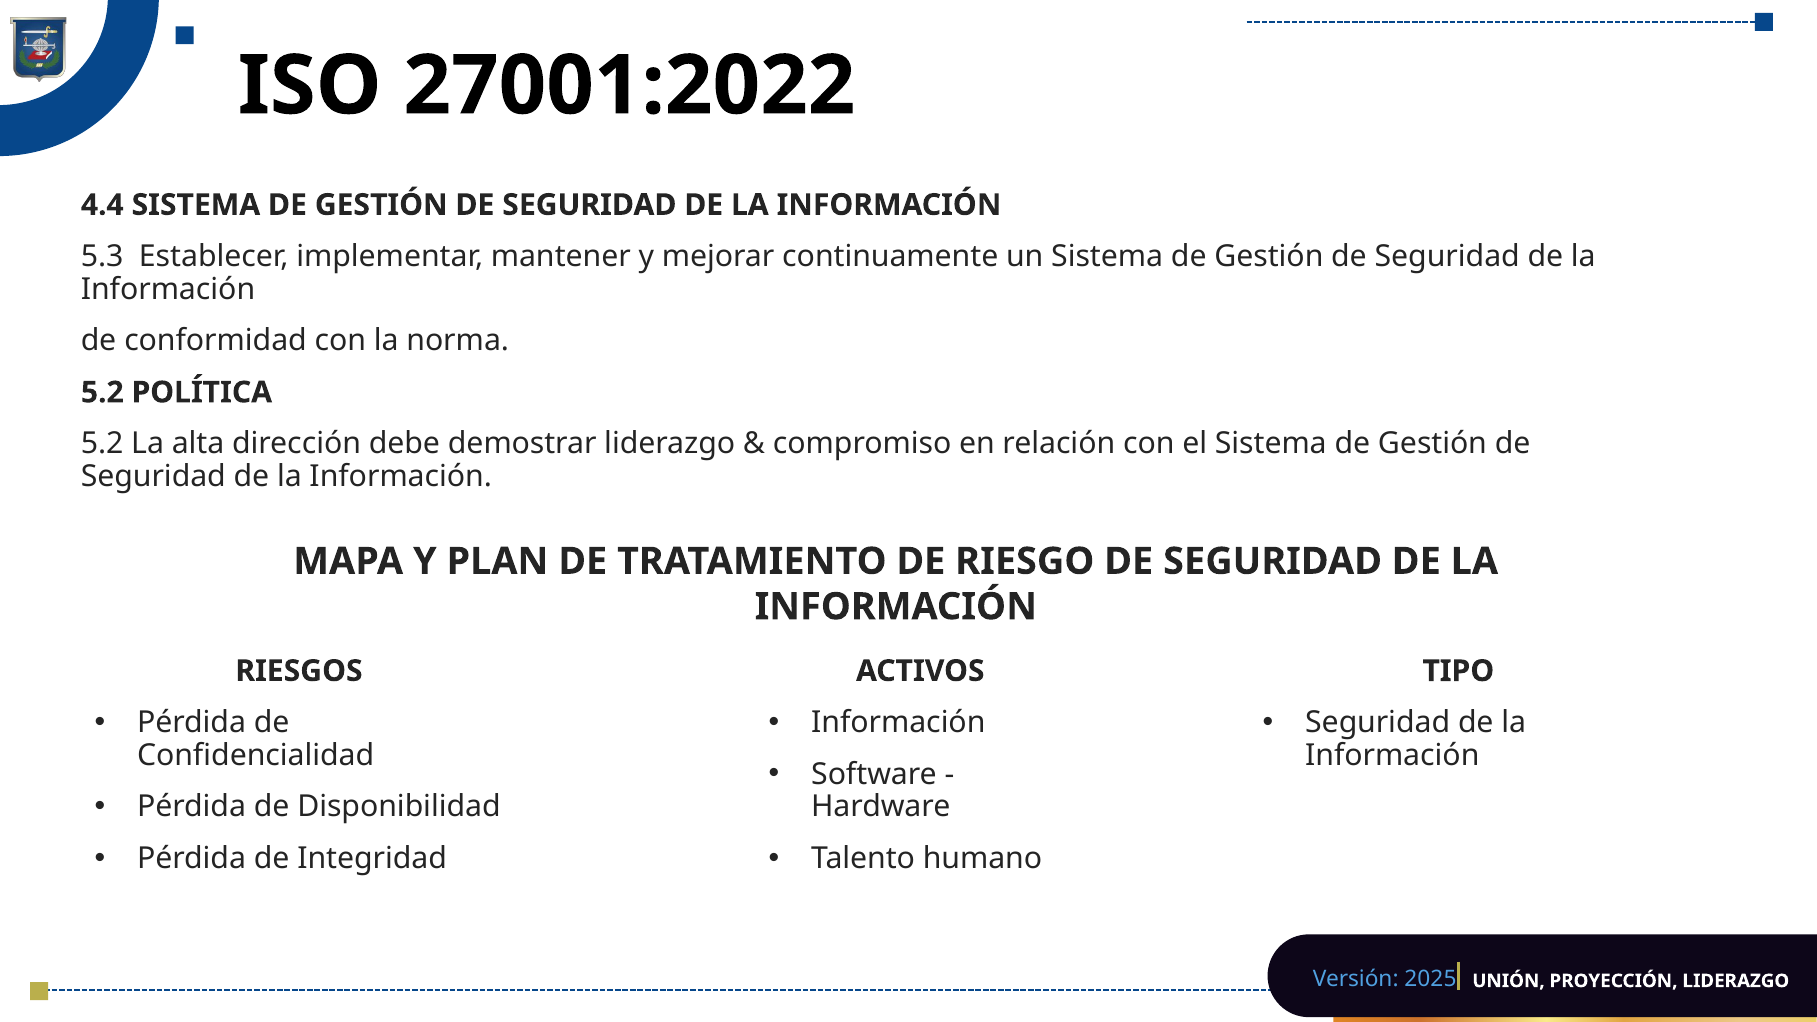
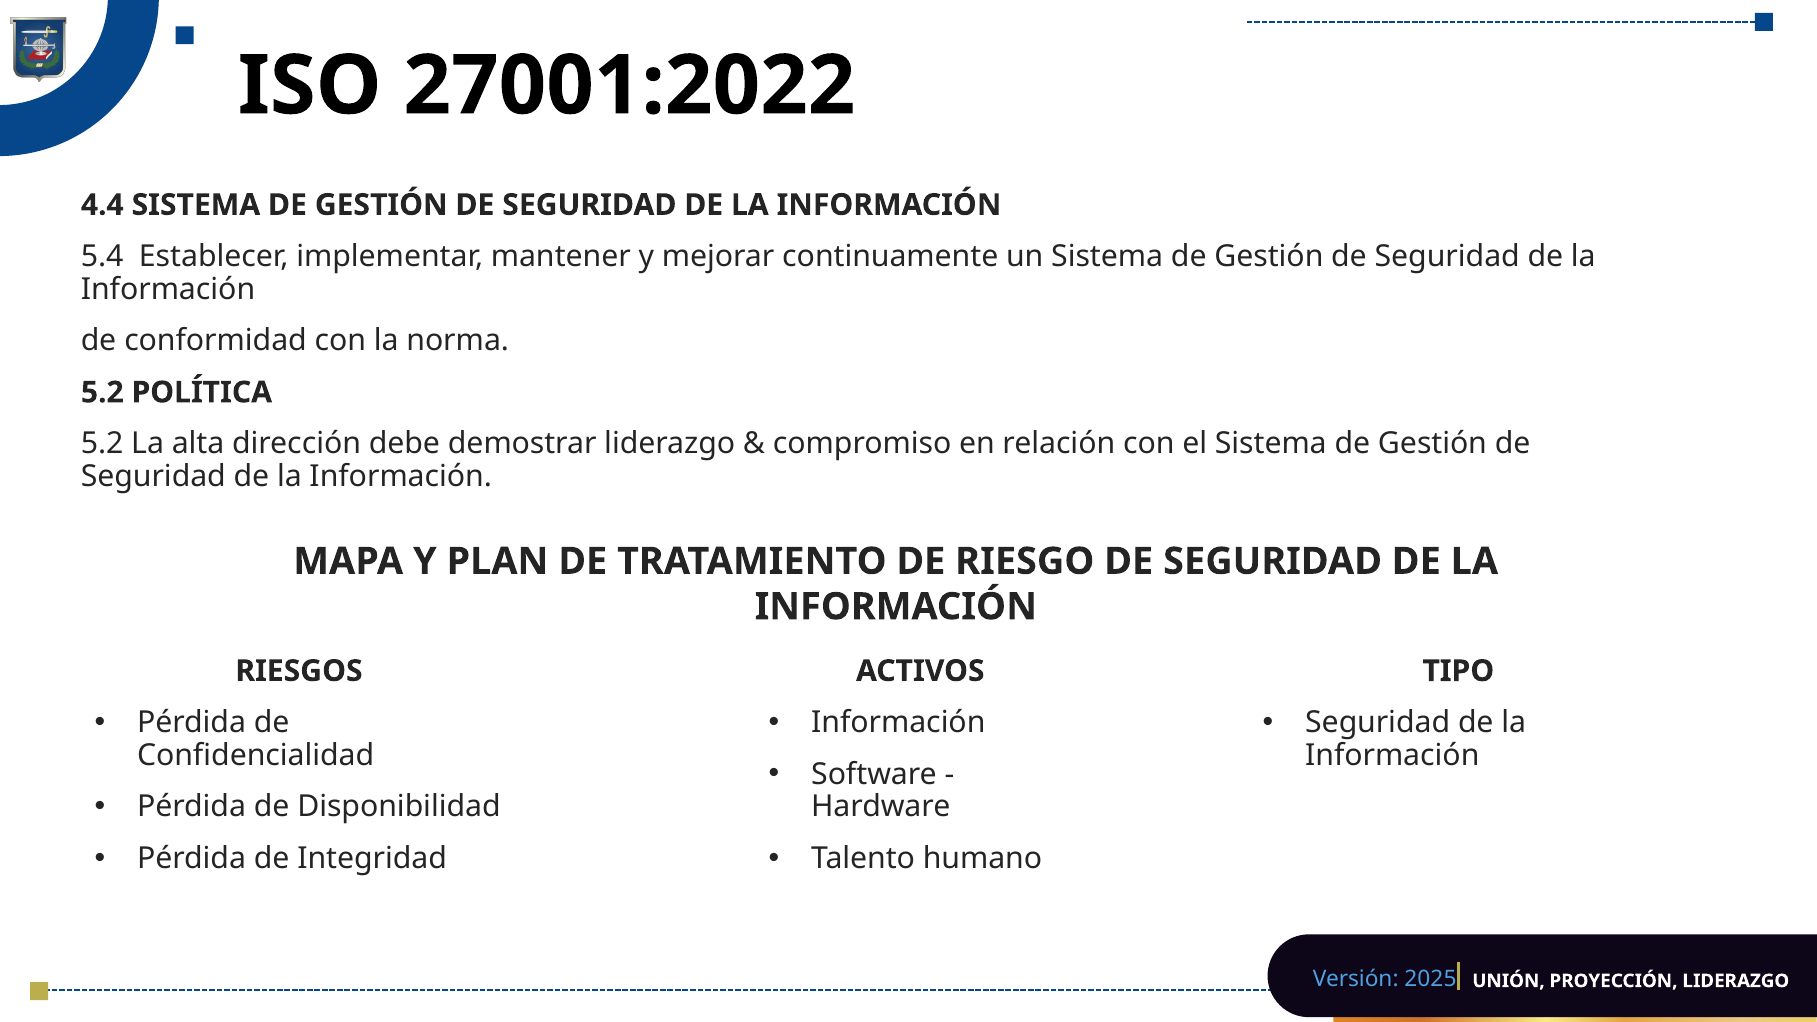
5.3: 5.3 -> 5.4 (102, 256)
